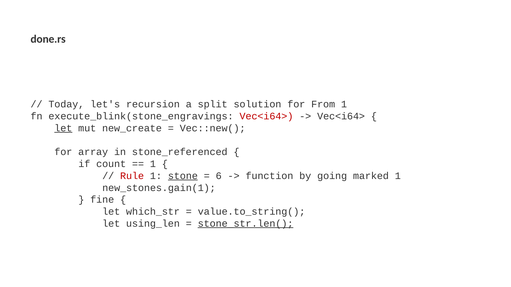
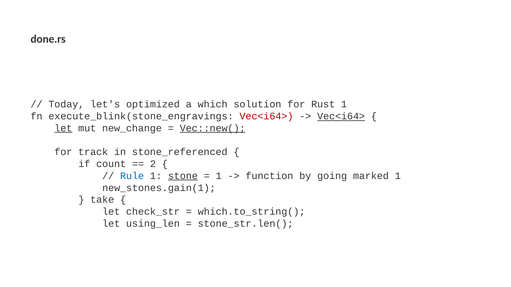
recursion: recursion -> optimized (153, 105)
split: split -> which (213, 105)
From: From -> Rust (323, 105)
Vec<i64> underline: none -> present (341, 116)
new_create: new_create -> new_change (132, 128)
Vec::new( underline: none -> present (213, 128)
array: array -> track (93, 152)
1: 1 -> 2 (153, 164)
Rule colour: red -> blue (132, 176)
6: 6 -> 1 (219, 176)
fine: fine -> take (102, 200)
which_str: which_str -> check_str (153, 212)
value.to_string(: value.to_string( -> which.to_string( (252, 212)
stone_str.len( underline: present -> none (246, 224)
